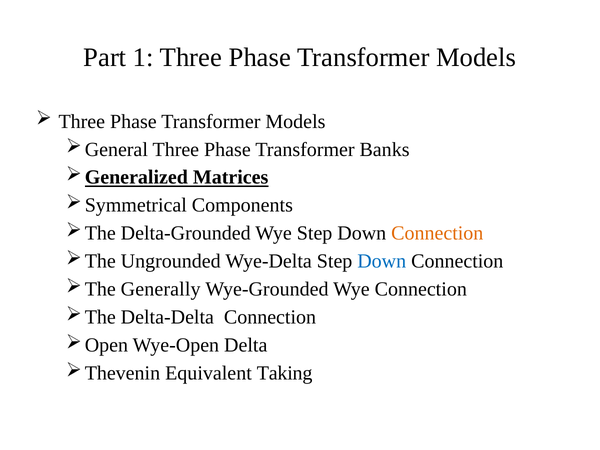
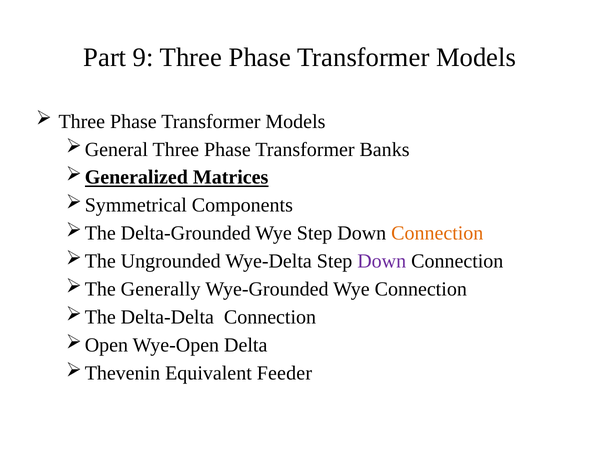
1: 1 -> 9 (143, 57)
Down colour: blue -> purple (382, 261)
Taking: Taking -> Feeder (284, 373)
